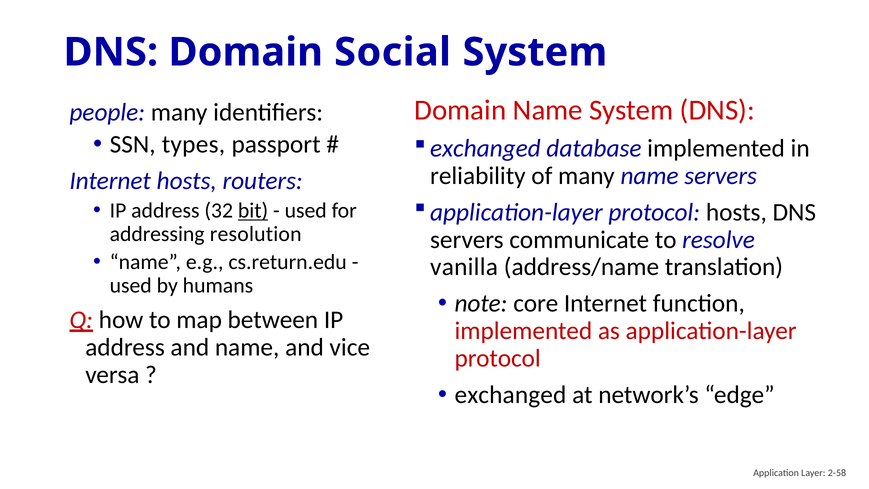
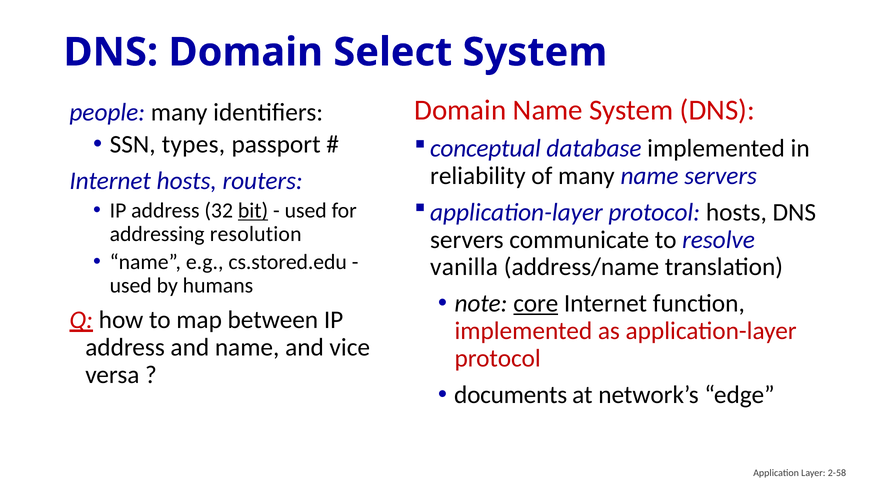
Social: Social -> Select (393, 52)
exchanged: exchanged -> conceptual (486, 148)
cs.return.edu: cs.return.edu -> cs.stored.edu (288, 262)
core underline: none -> present (536, 303)
exchanged: exchanged -> documents (511, 395)
